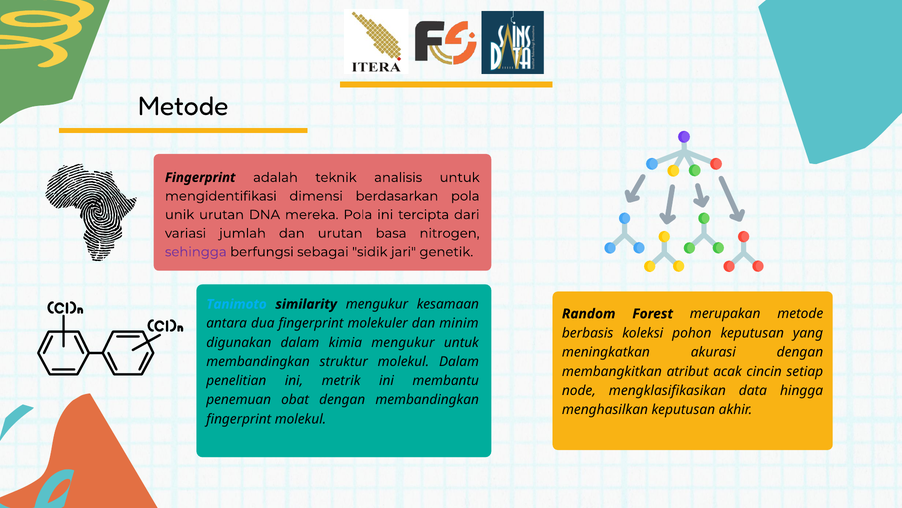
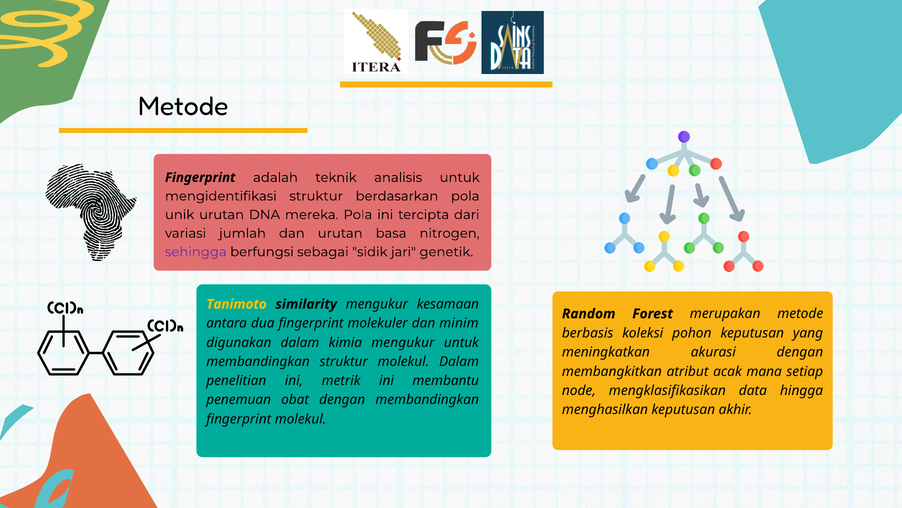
mengidentifikasi dimensi: dimensi -> struktur (316, 196)
Tanimoto colour: light blue -> yellow (237, 304)
cincin: cincin -> mana (764, 371)
